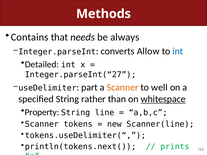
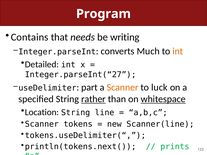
Methods: Methods -> Program (103, 14)
always: always -> writing (125, 37)
Allow: Allow -> Much (148, 51)
int colour: blue -> orange (178, 51)
well: well -> luck (159, 88)
rather underline: none -> present (93, 99)
Property: Property -> Location (42, 112)
